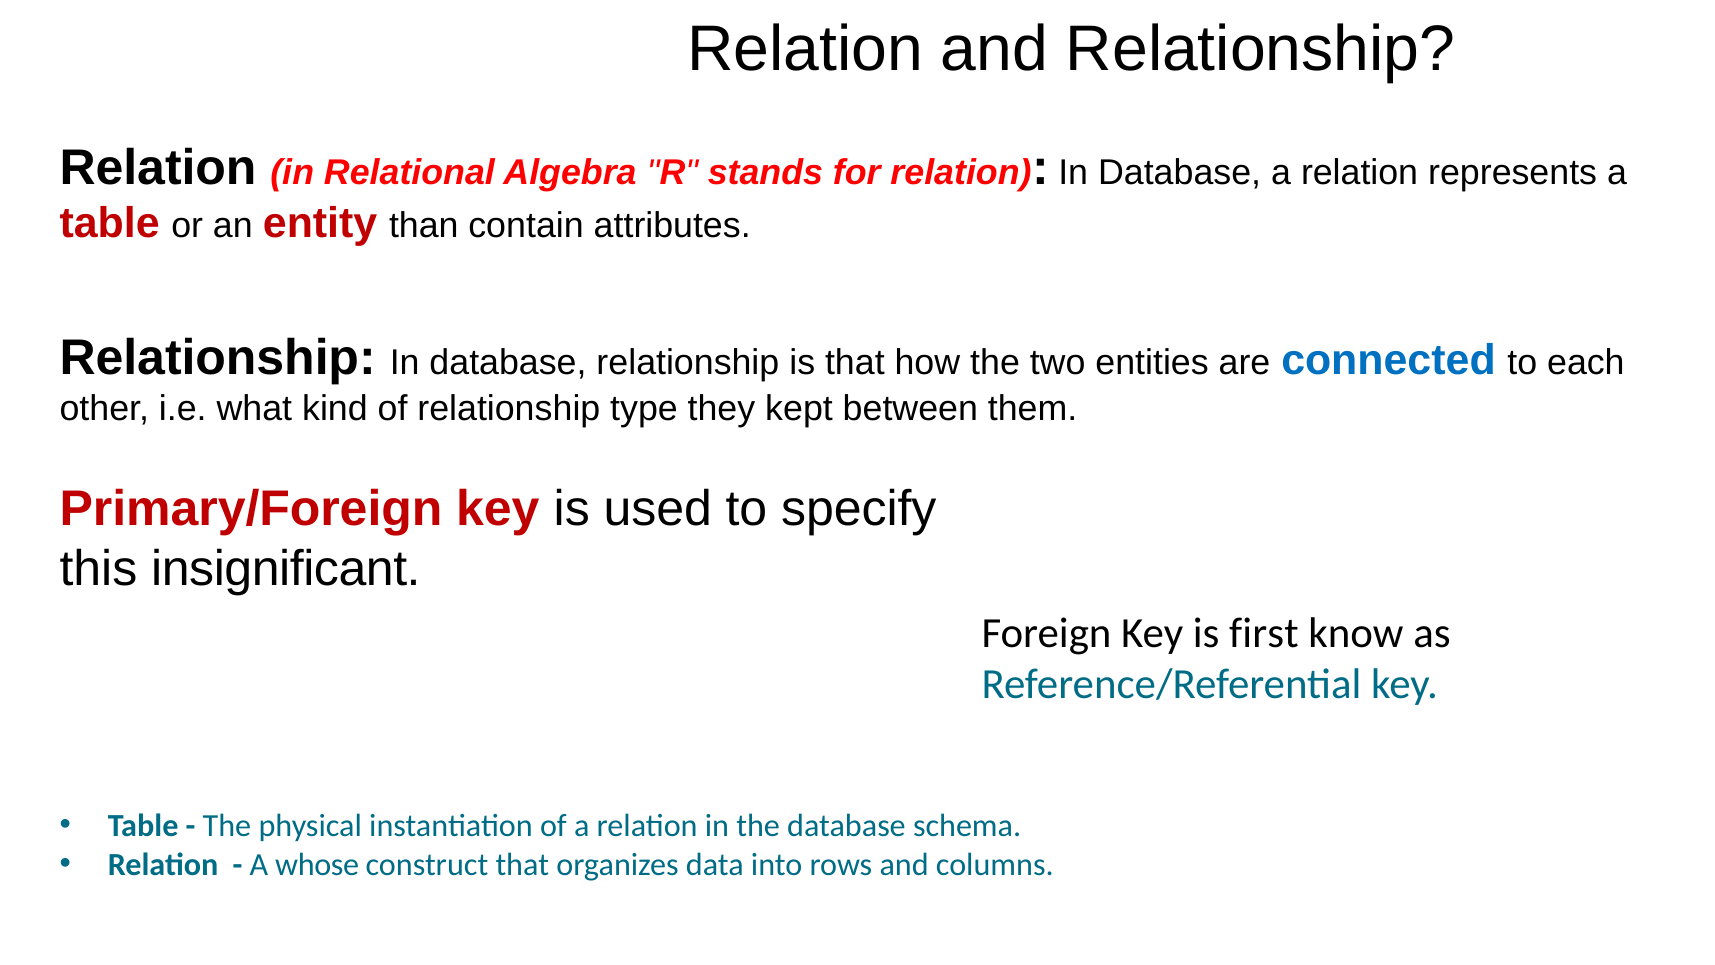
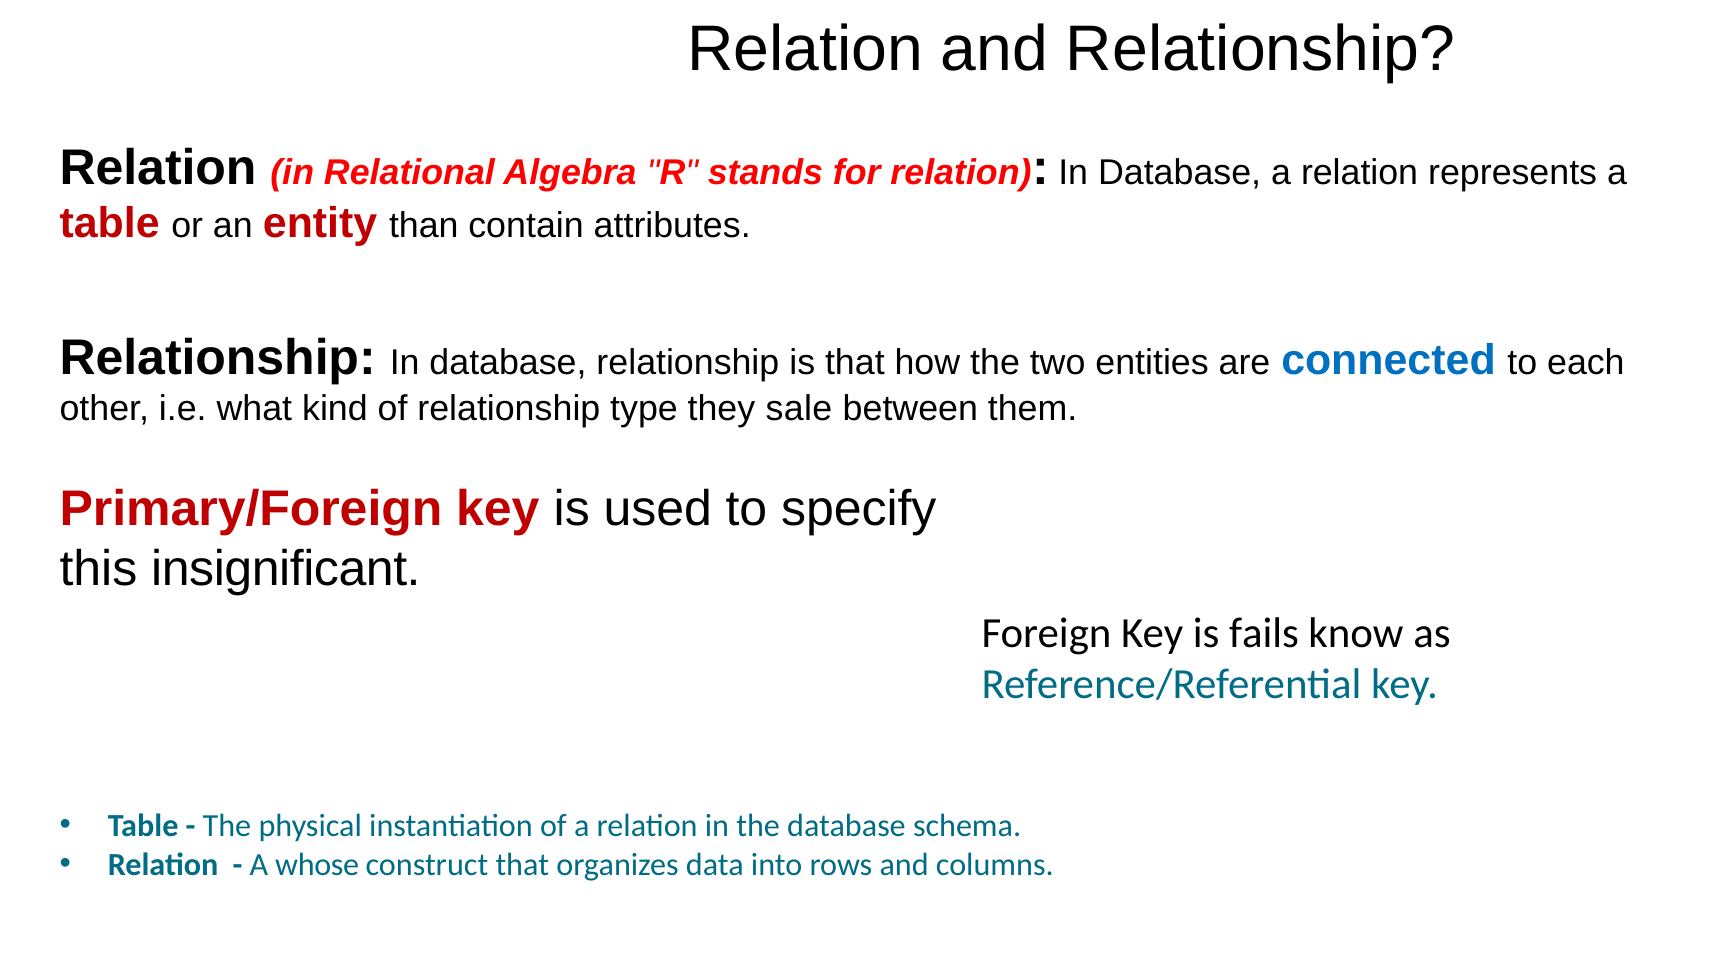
kept: kept -> sale (799, 408)
first: first -> fails (1264, 633)
